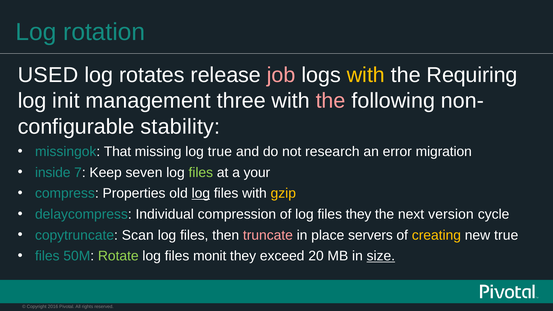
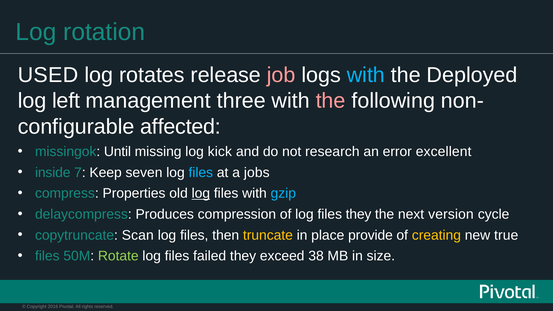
with colour: yellow -> light blue (366, 75)
Requiring: Requiring -> Deployed (472, 75)
init: init -> left (66, 101)
stability: stability -> affected (181, 127)
That: That -> Until (118, 152)
log true: true -> kick (220, 152)
migration: migration -> excellent (444, 152)
files colour: light green -> light blue (201, 173)
your: your -> jobs (257, 173)
gzip colour: yellow -> light blue (283, 193)
Individual: Individual -> Produces (165, 214)
truncate colour: pink -> yellow (268, 235)
servers: servers -> provide (370, 235)
monit: monit -> failed (210, 256)
20: 20 -> 38 (316, 256)
size underline: present -> none (381, 256)
